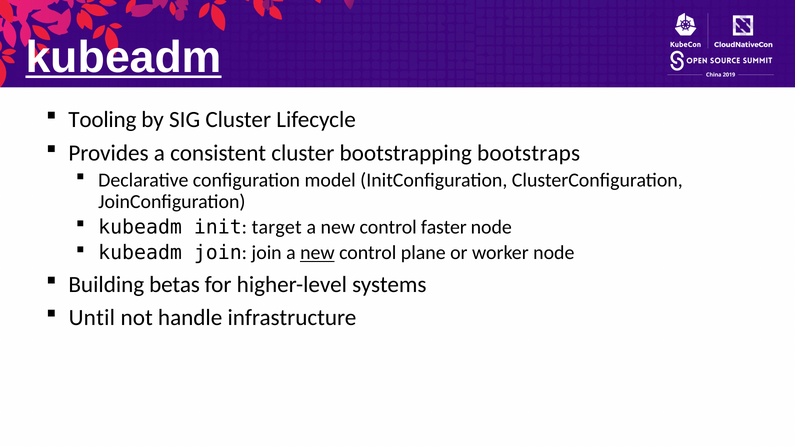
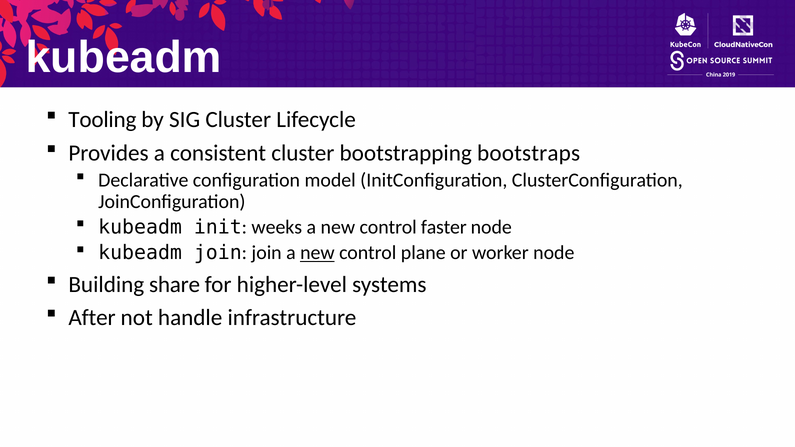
kubeadm underline: present -> none (124, 58)
target: target -> weeks (277, 227)
betas: betas -> share (175, 285)
Until: Until -> After (92, 318)
